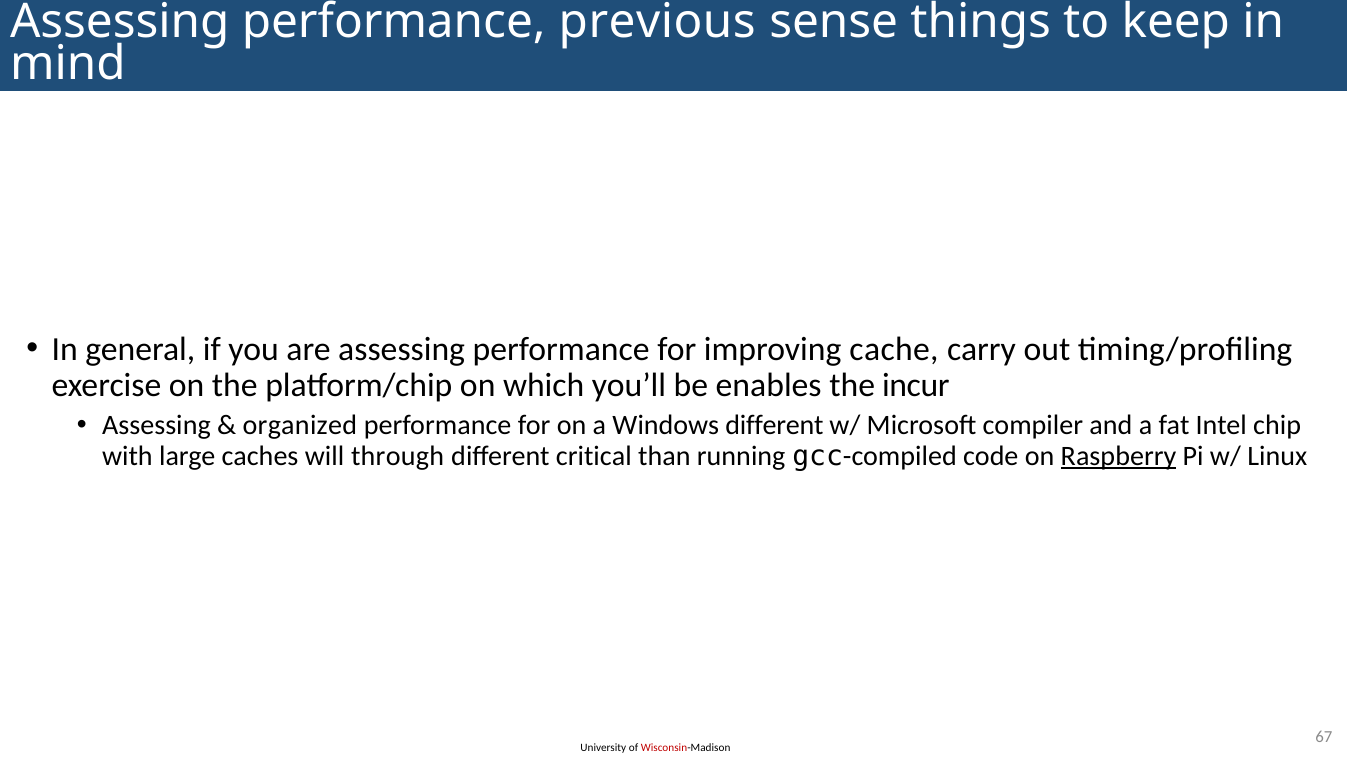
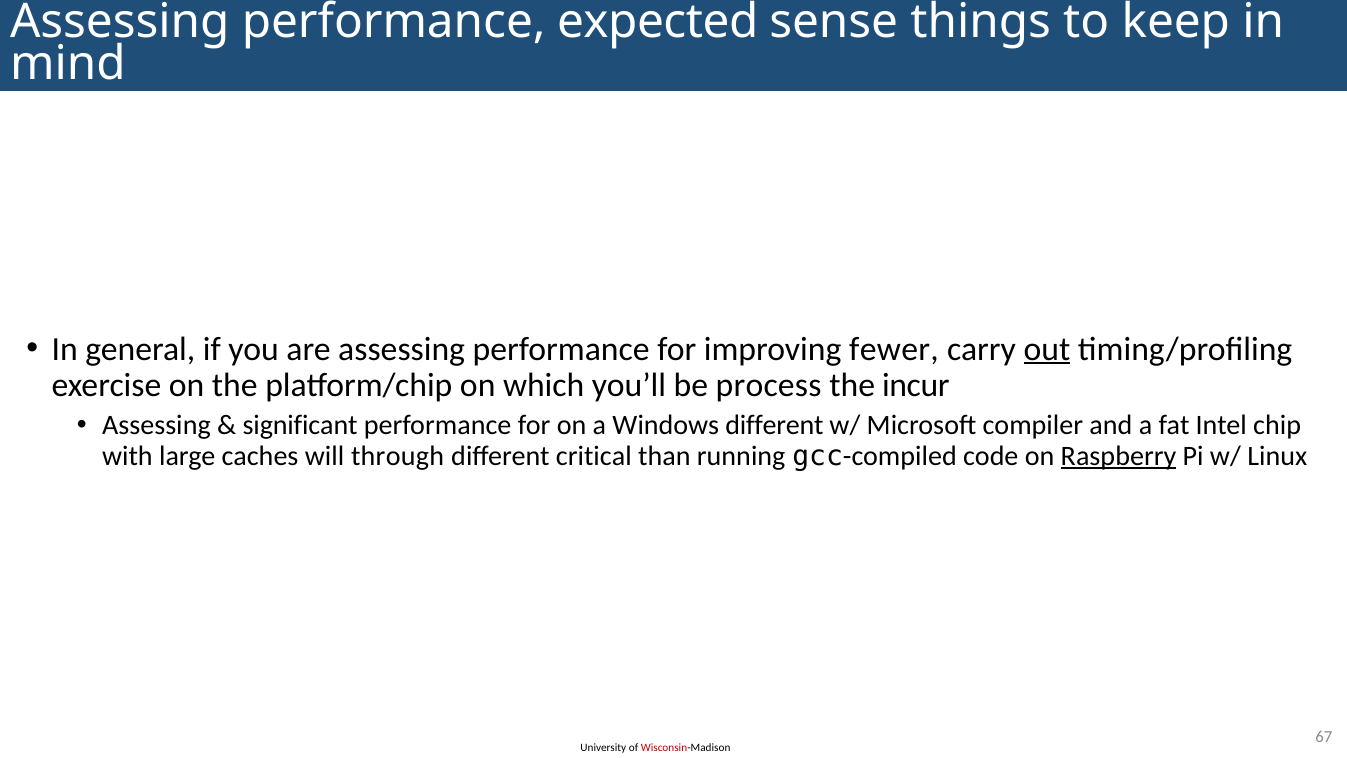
previous: previous -> expected (658, 22)
cache: cache -> fewer (894, 349)
out underline: none -> present (1047, 349)
enables: enables -> process (769, 385)
organized: organized -> significant (300, 425)
